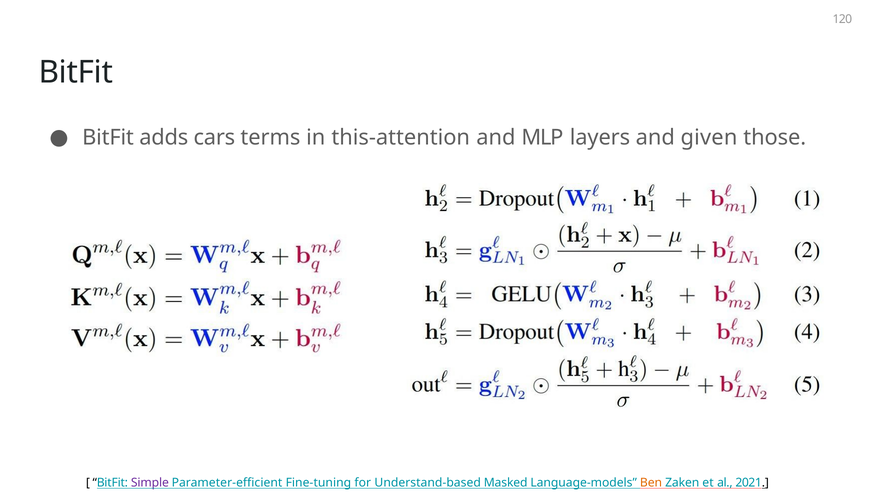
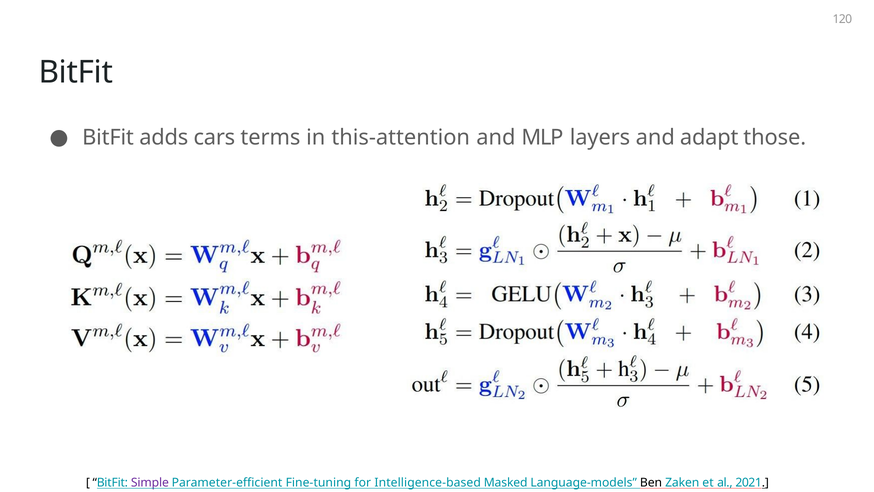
given: given -> adapt (709, 137)
Understand-based: Understand-based -> Intelligence-based (428, 482)
Ben colour: orange -> black (651, 482)
